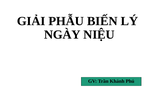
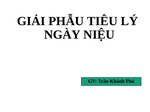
BIẾN: BIẾN -> TIÊU (102, 21)
